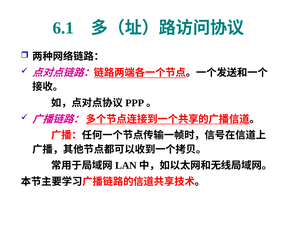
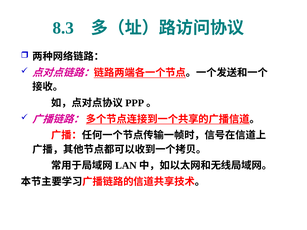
6.1: 6.1 -> 8.3 (63, 28)
